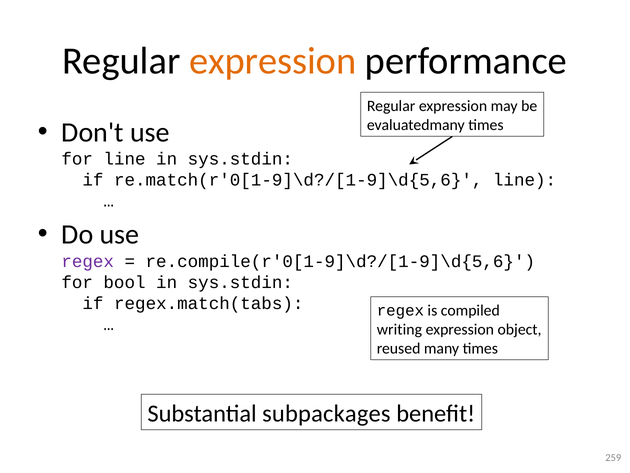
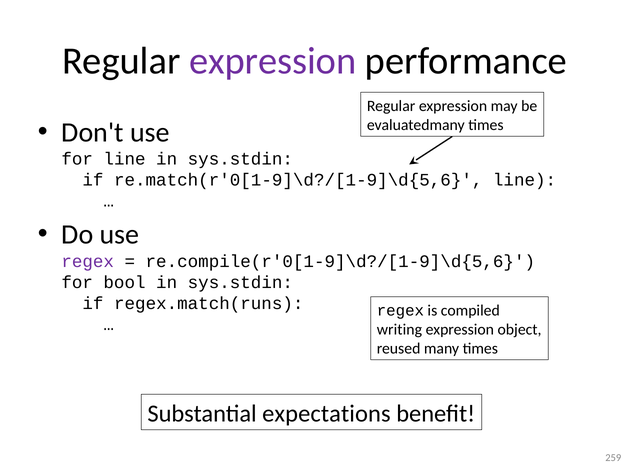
expression colour: orange -> purple (273, 61)
regex.match(tabs: regex.match(tabs -> regex.match(runs (209, 303)
subpackages: subpackages -> expectations (326, 413)
